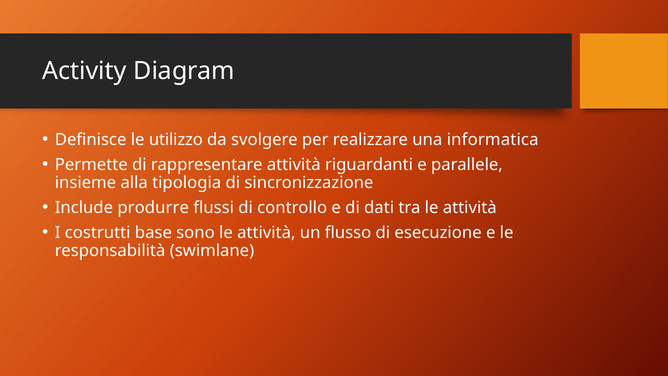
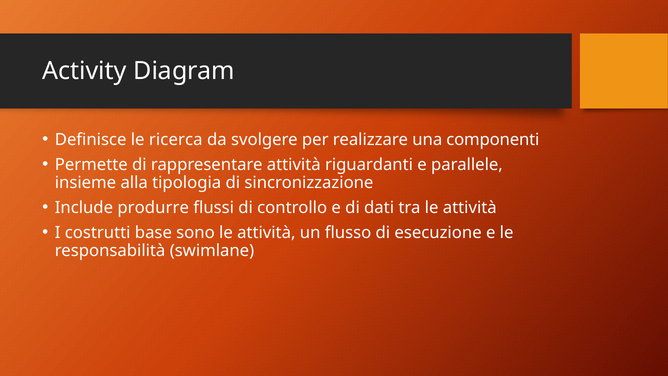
utilizzo: utilizzo -> ricerca (176, 139)
informatica: informatica -> componenti (493, 139)
